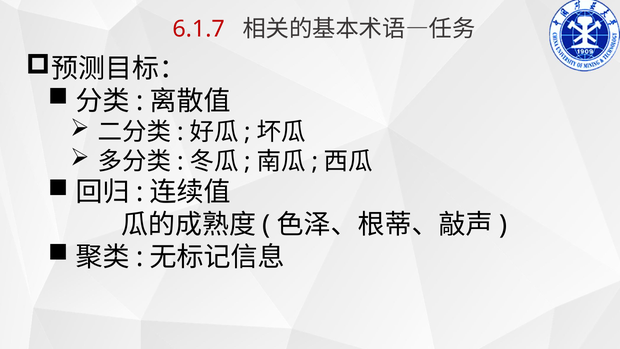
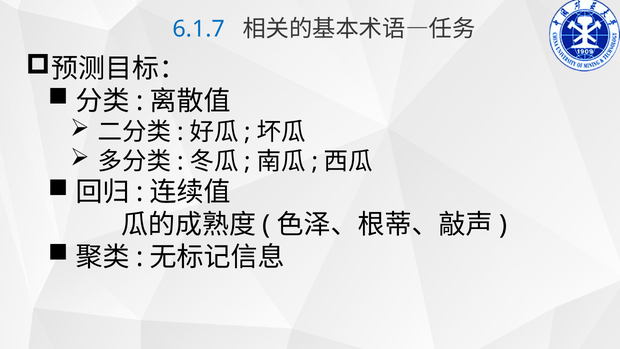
6.1.7 colour: red -> blue (199, 29)
